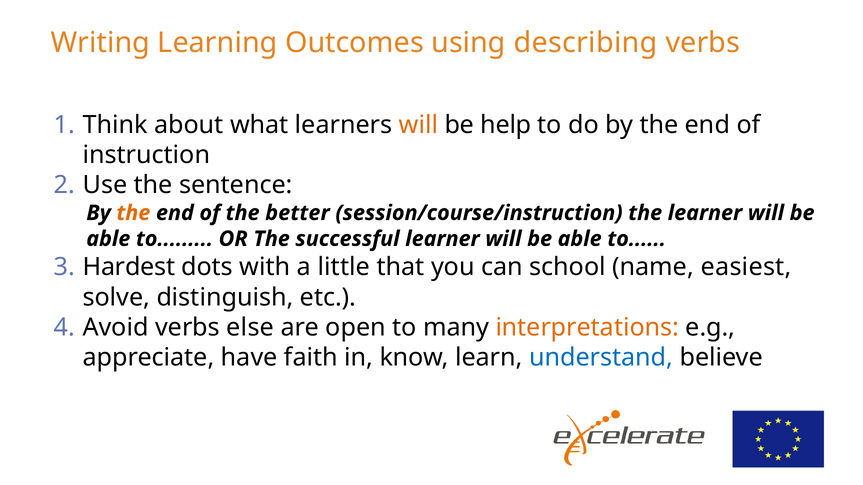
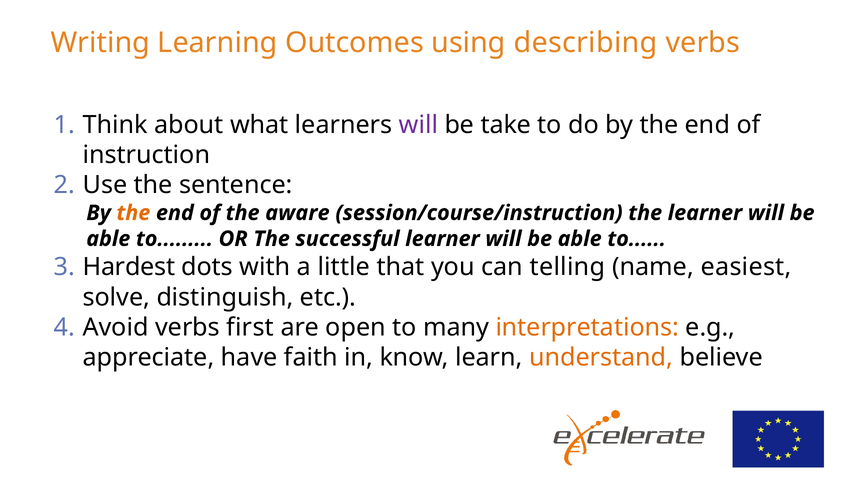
will colour: orange -> purple (418, 125)
help: help -> take (506, 125)
better: better -> aware (297, 213)
school: school -> telling (567, 267)
else: else -> first (250, 328)
understand colour: blue -> orange (601, 358)
